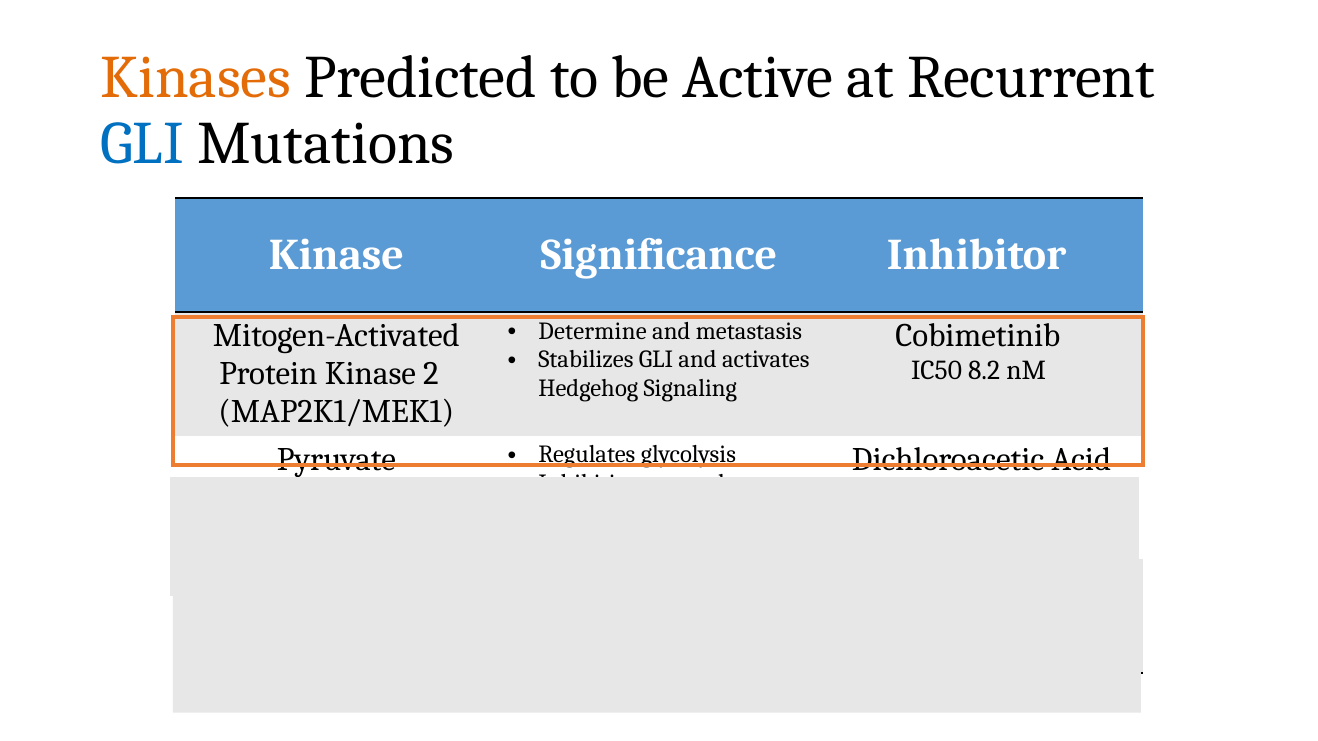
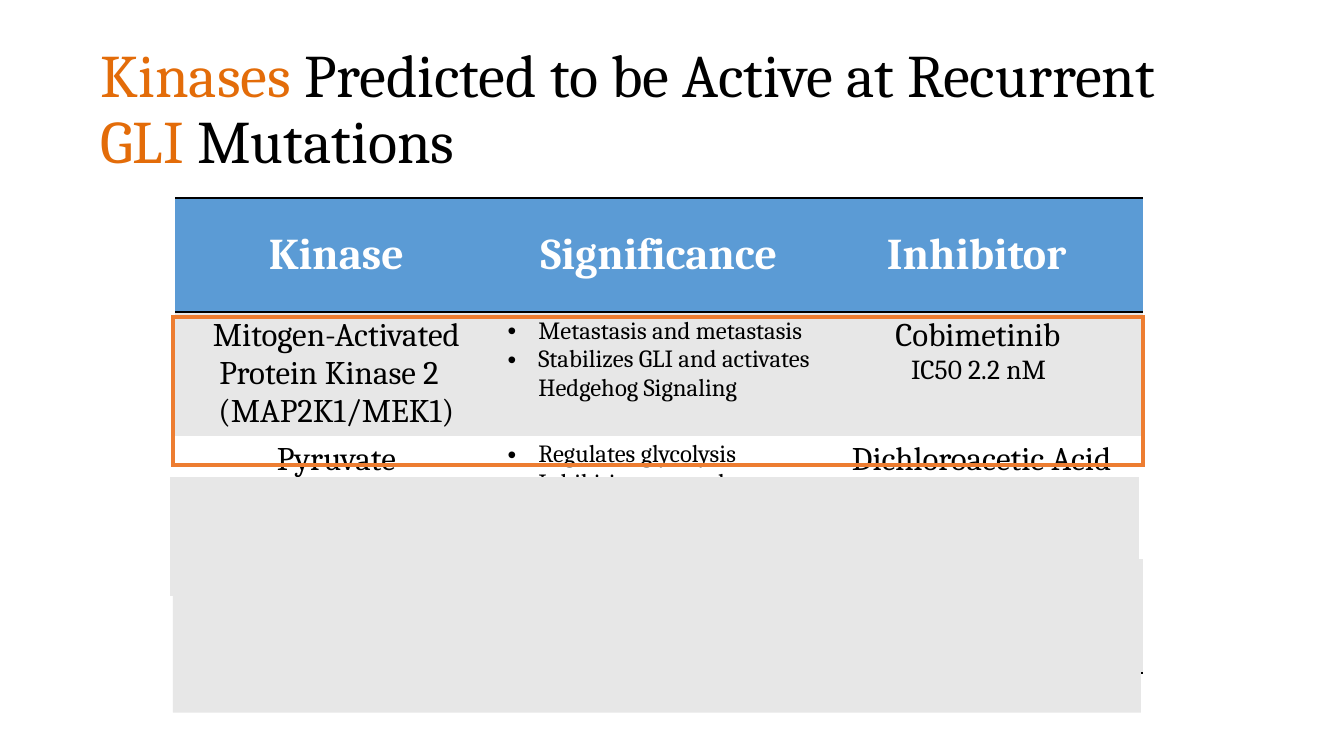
GLI colour: blue -> orange (142, 143)
Determine: Determine -> Metastasis (593, 331)
8.2: 8.2 -> 2.2 (984, 371)
